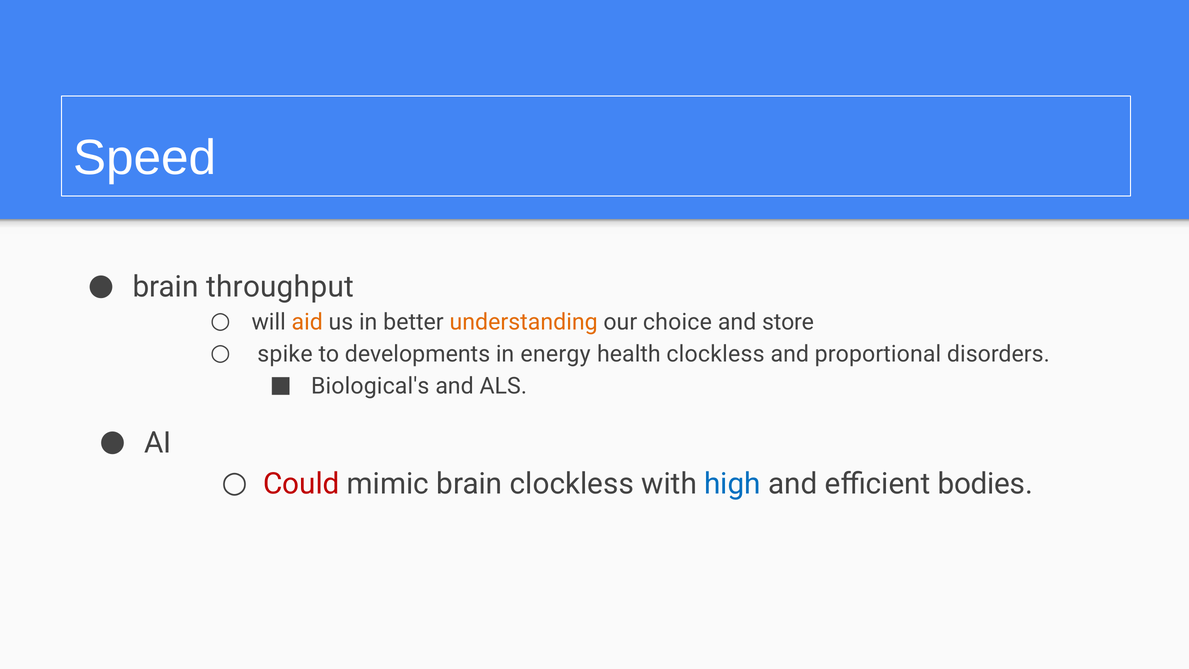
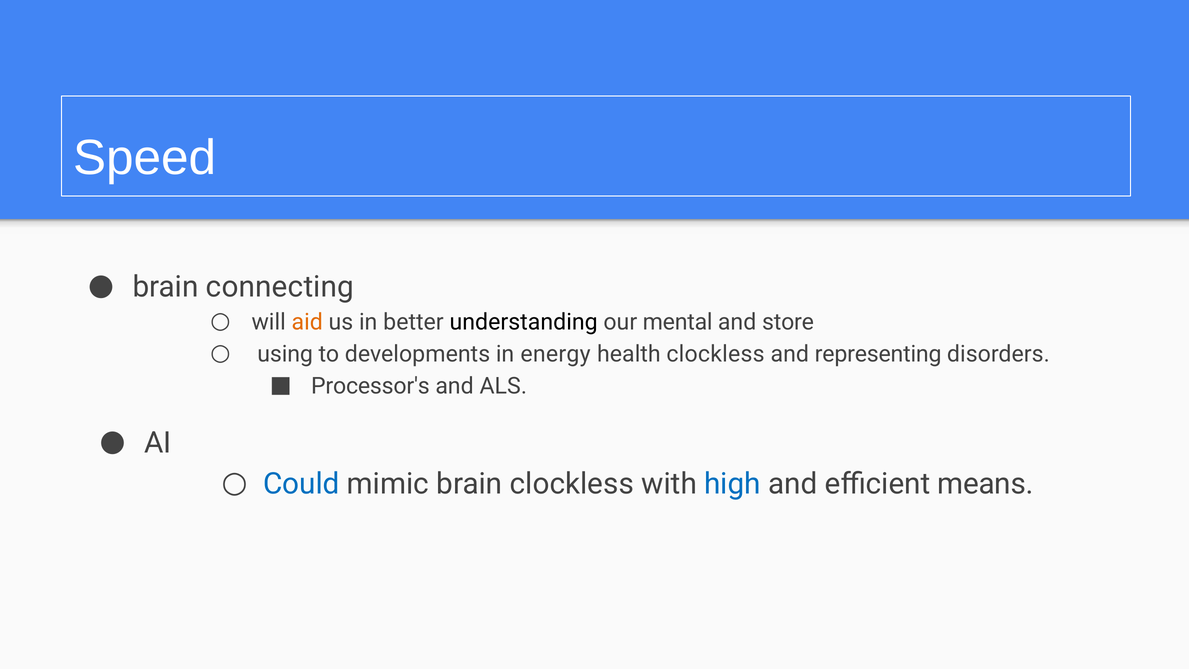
throughput: throughput -> connecting (280, 287)
understanding colour: orange -> black (524, 322)
choice: choice -> mental (678, 322)
spike: spike -> using (285, 354)
proportional: proportional -> representing (878, 354)
Biological's: Biological's -> Processor's (370, 386)
Could colour: red -> blue (301, 484)
bodies: bodies -> means (985, 484)
